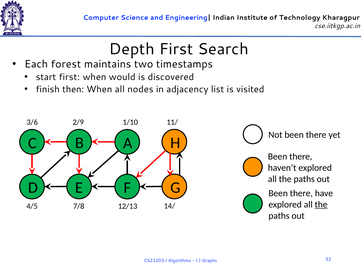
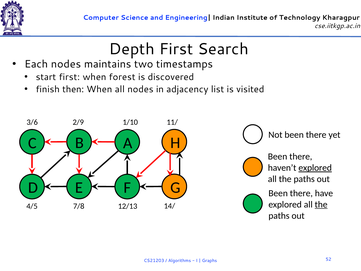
Each forest: forest -> nodes (66, 64)
would: would -> forest (122, 77)
explored underline: none -> present (315, 168)
